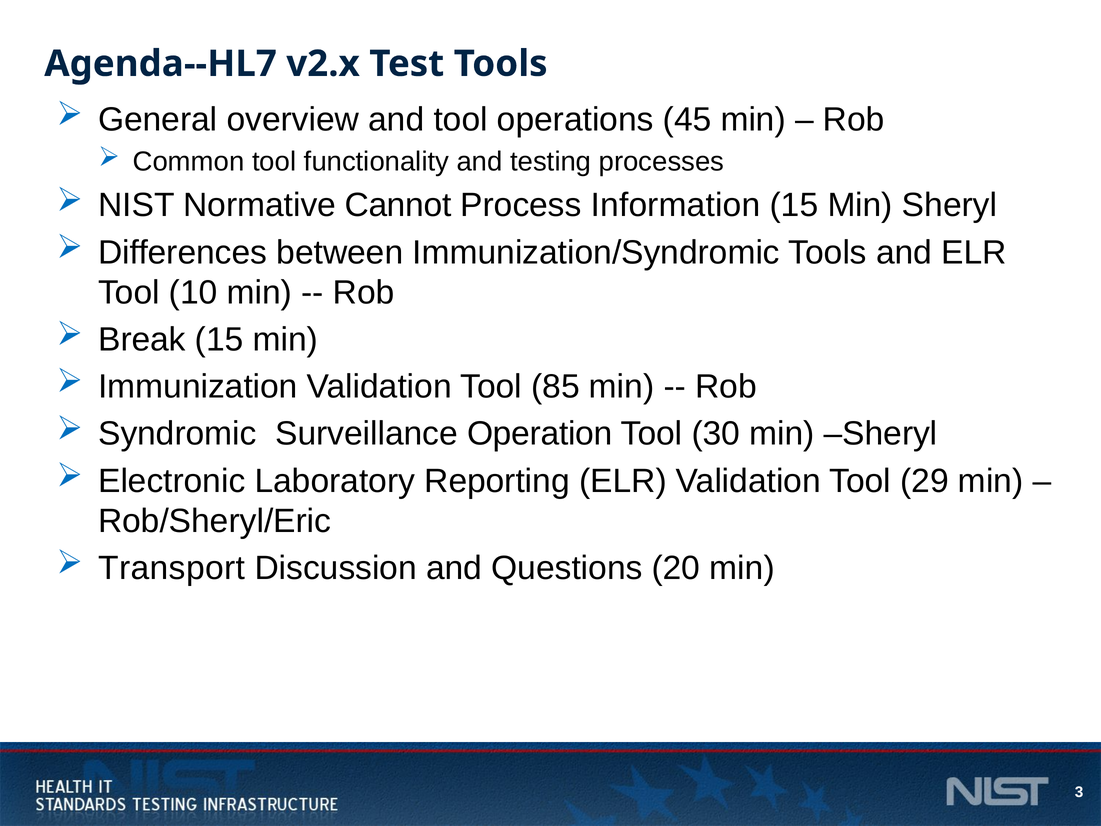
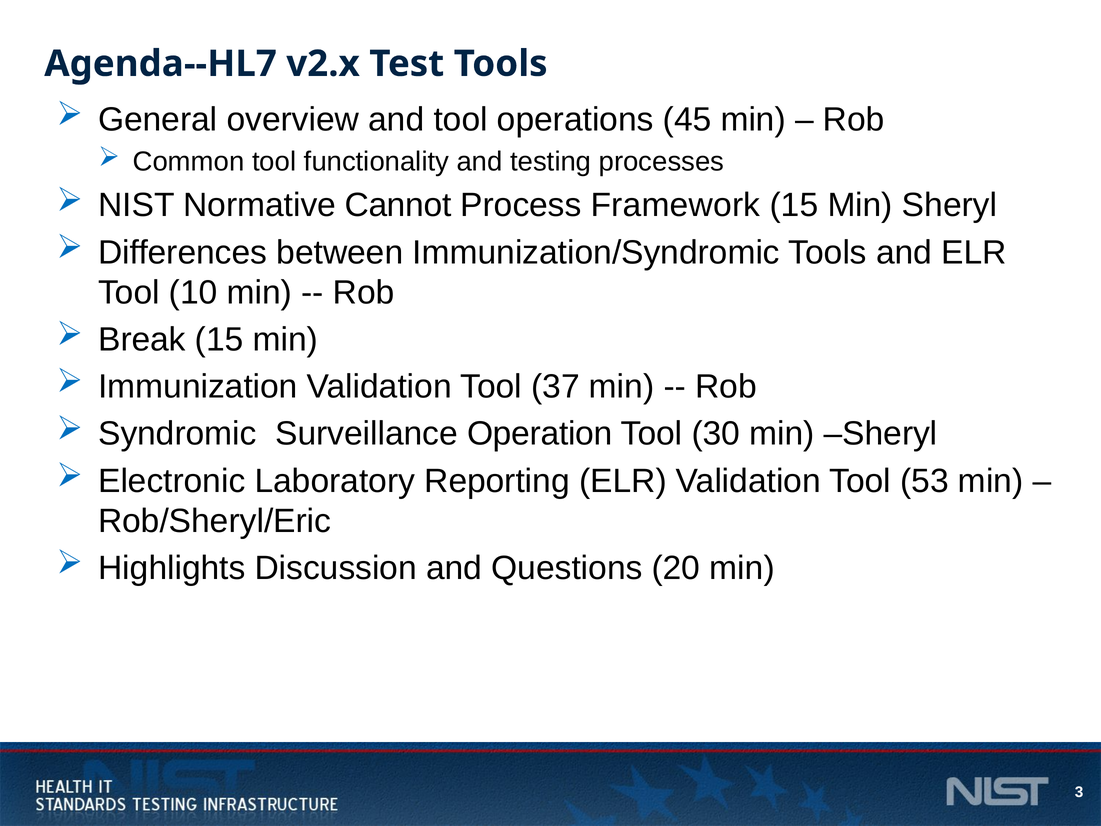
Information: Information -> Framework (676, 205)
85: 85 -> 37 (556, 387)
29: 29 -> 53 (925, 481)
Transport: Transport -> Highlights (172, 568)
